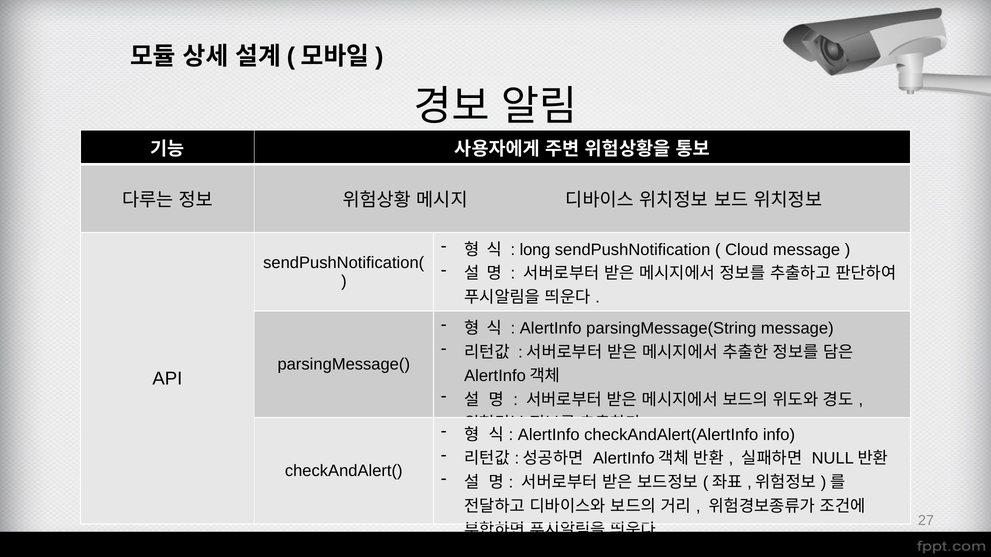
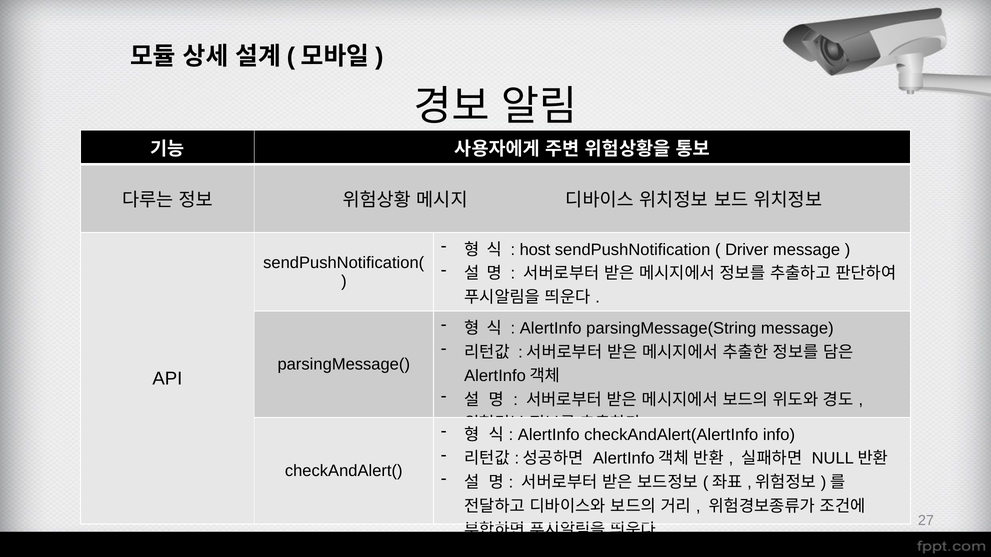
long: long -> host (535, 250)
Cloud: Cloud -> Driver (747, 250)
